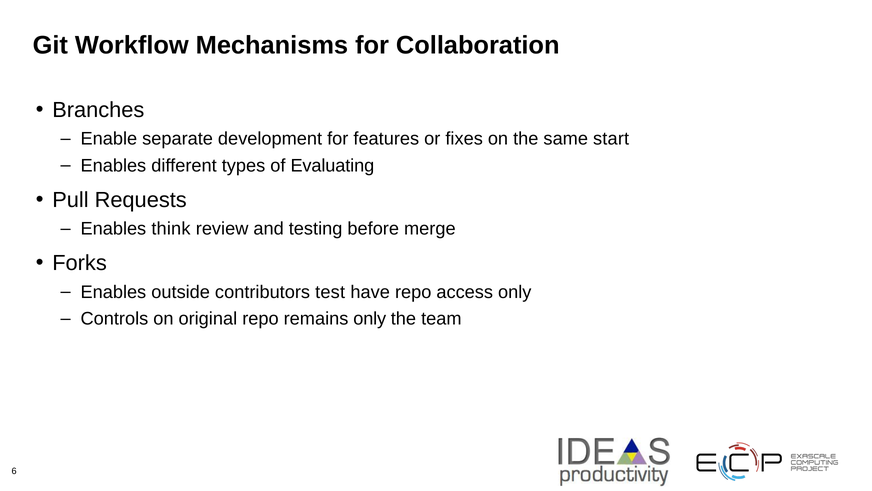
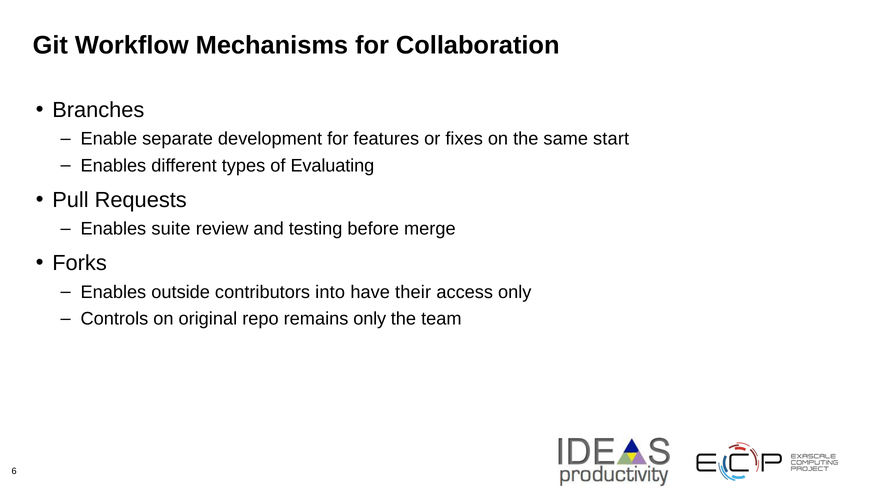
think: think -> suite (171, 229)
test: test -> into (330, 292)
have repo: repo -> their (413, 292)
